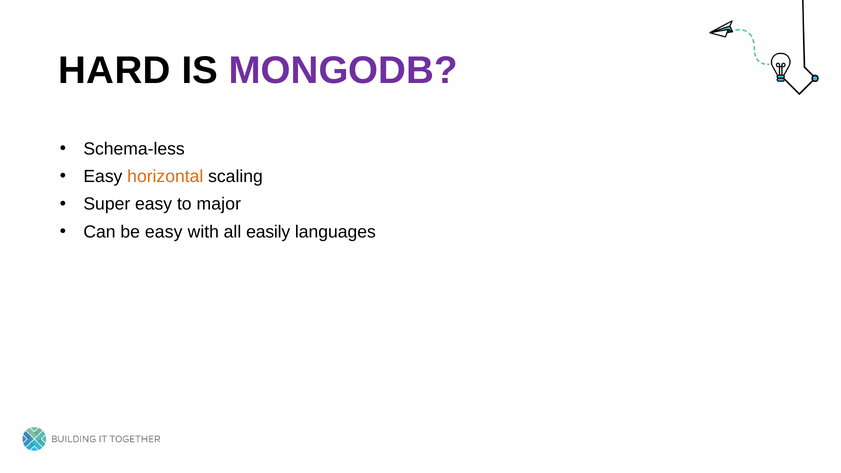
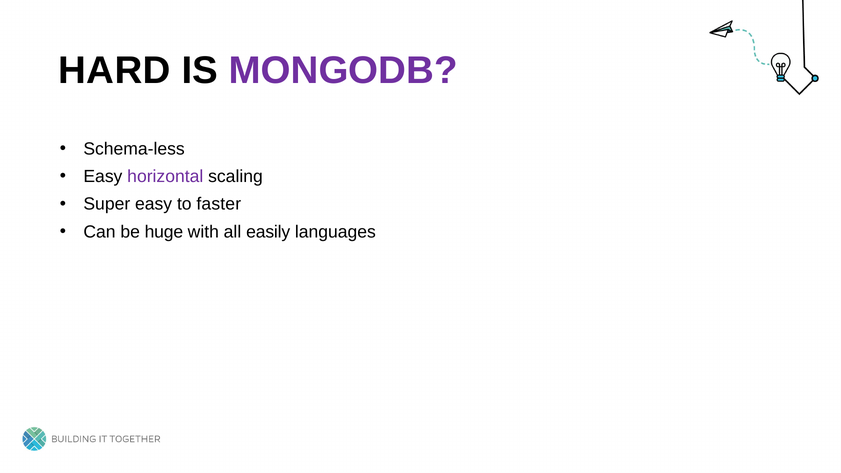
horizontal colour: orange -> purple (165, 176)
major: major -> faster (219, 204)
be easy: easy -> huge (164, 232)
